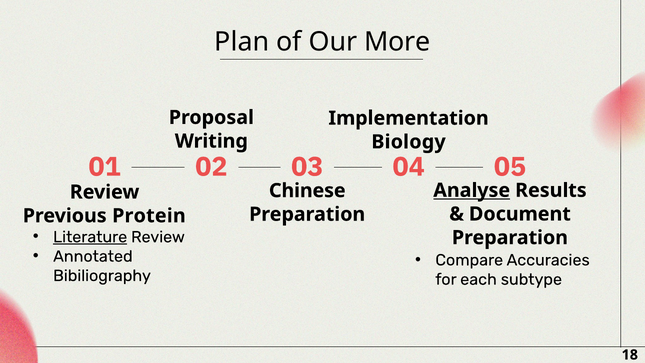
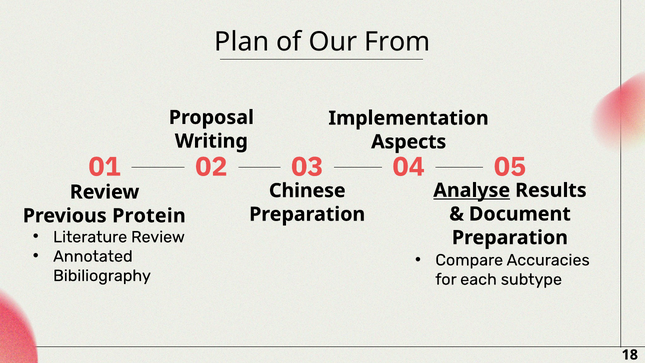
More: More -> From (397, 42)
Biology: Biology -> Aspects (409, 142)
Literature underline: present -> none (90, 237)
